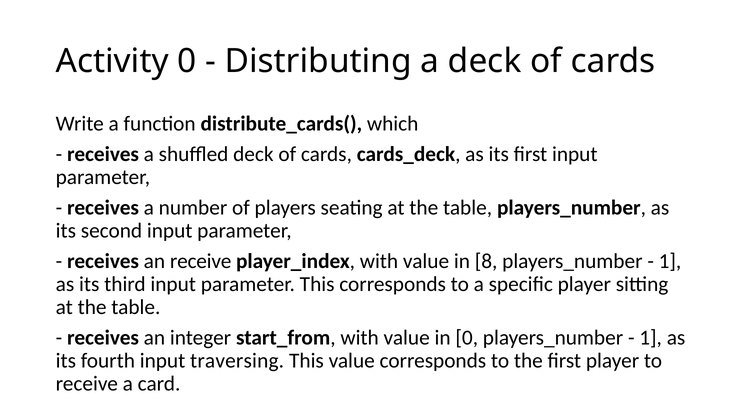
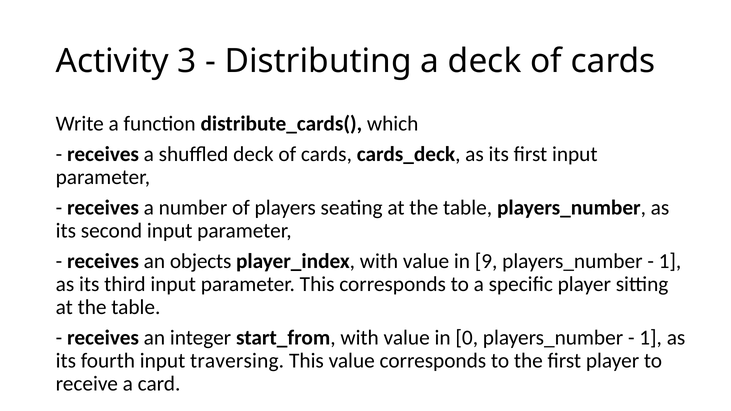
Activity 0: 0 -> 3 (187, 61)
an receive: receive -> objects (201, 261)
8: 8 -> 9 (486, 261)
